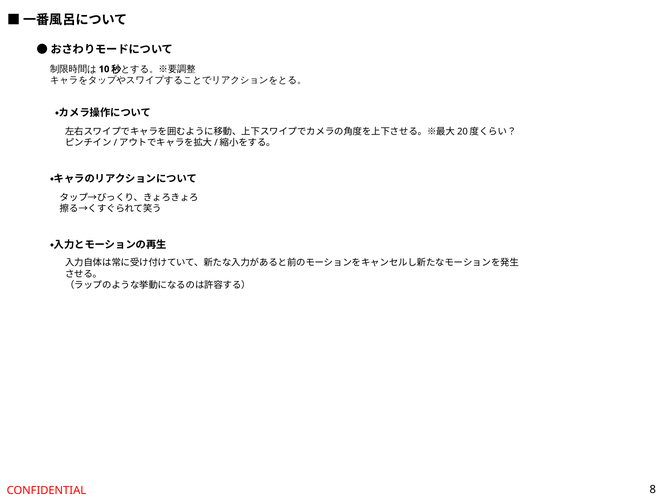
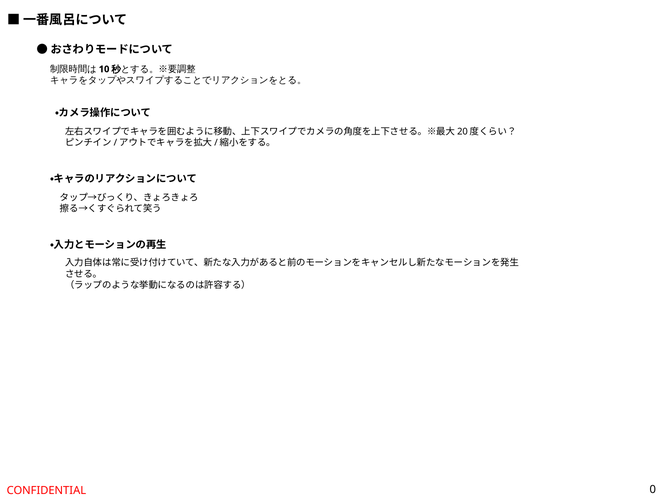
8: 8 -> 0 (653, 490)
